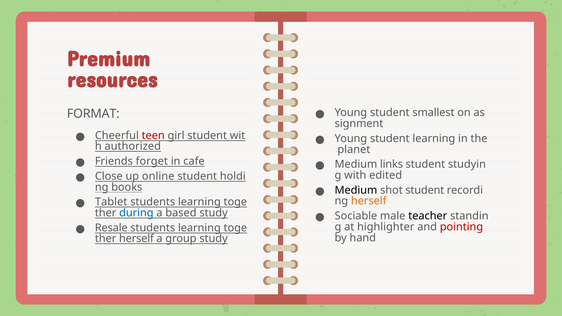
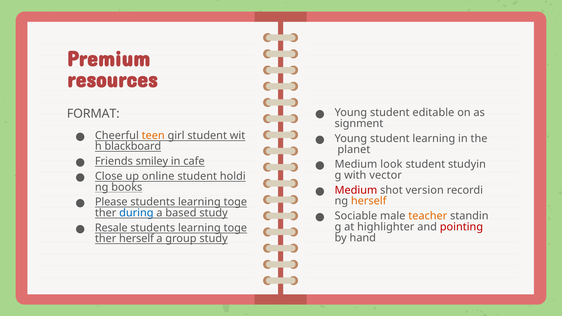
smallest: smallest -> editable (433, 113)
teen colour: red -> orange (153, 136)
authorized: authorized -> blackboard (133, 146)
forget: forget -> smiley (152, 161)
links: links -> look (391, 164)
edited: edited -> vector (386, 175)
Medium colour: black -> red (356, 190)
shot student: student -> version (425, 190)
Tablet: Tablet -> Please (111, 202)
teacher colour: black -> orange (428, 216)
